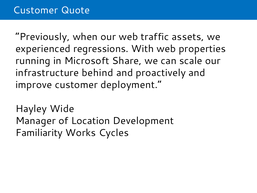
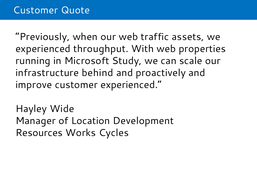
regressions: regressions -> throughput (101, 49)
Share: Share -> Study (127, 61)
customer deployment: deployment -> experienced (131, 85)
Familiarity: Familiarity -> Resources (39, 133)
